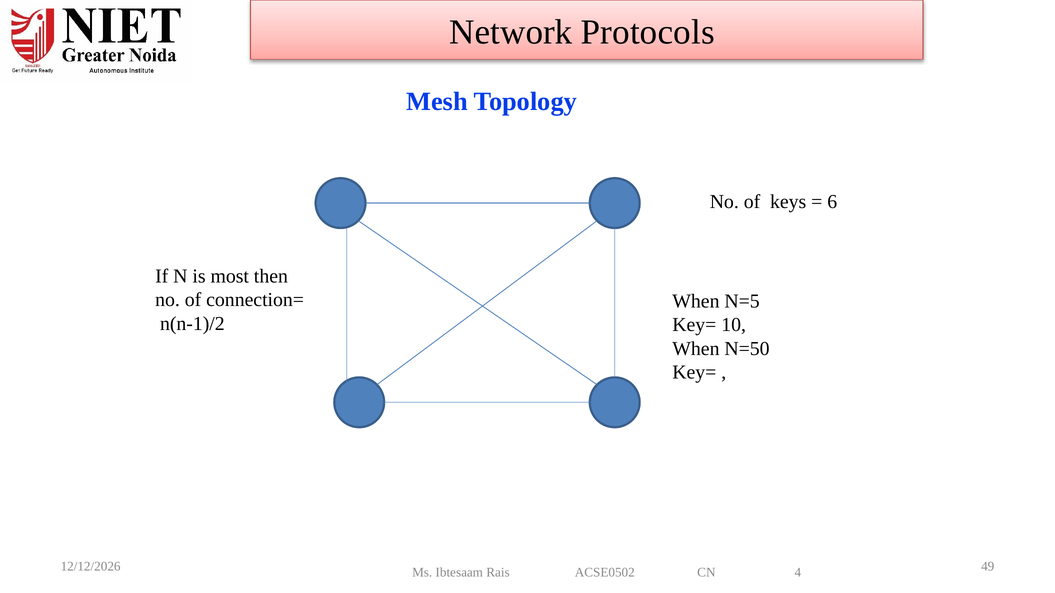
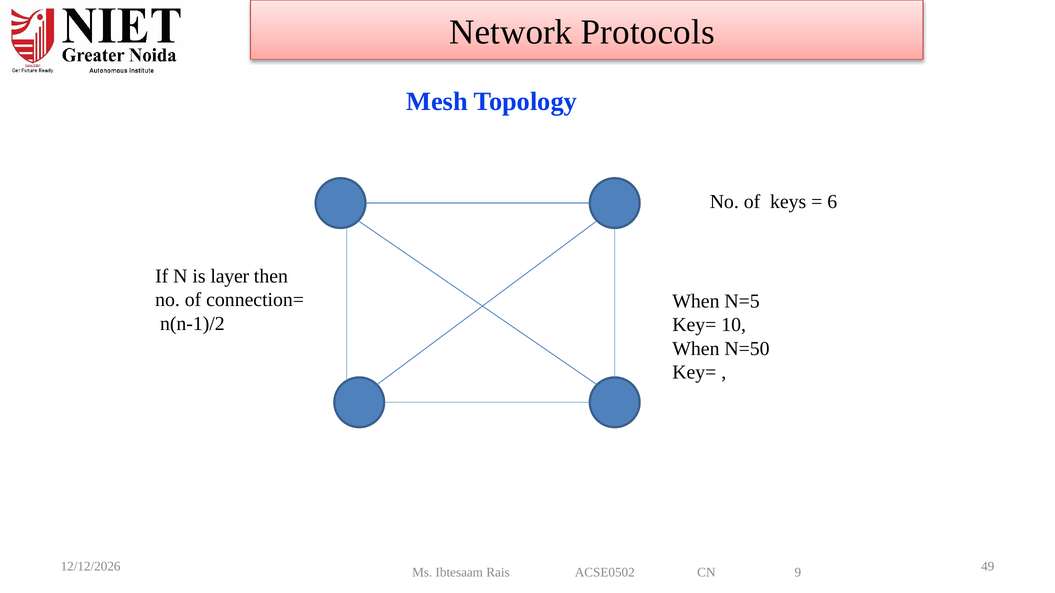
most: most -> layer (230, 276)
4: 4 -> 9 (798, 573)
